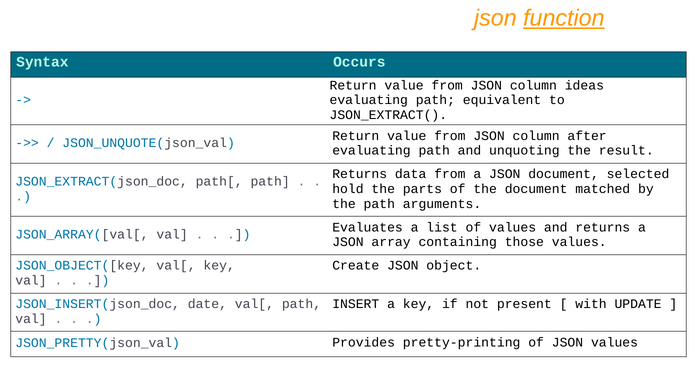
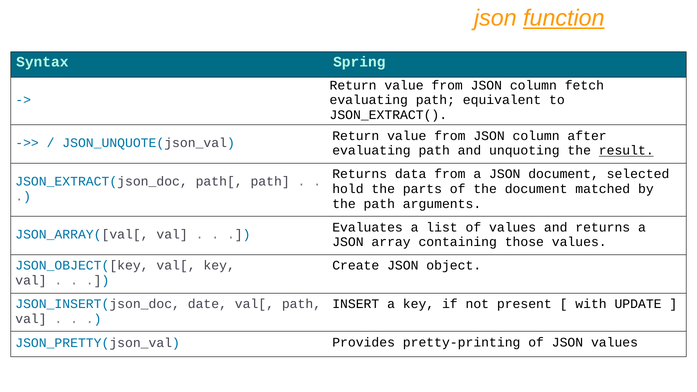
Occurs: Occurs -> Spring (359, 62)
ideas: ideas -> fetch (584, 85)
result underline: none -> present (626, 151)
